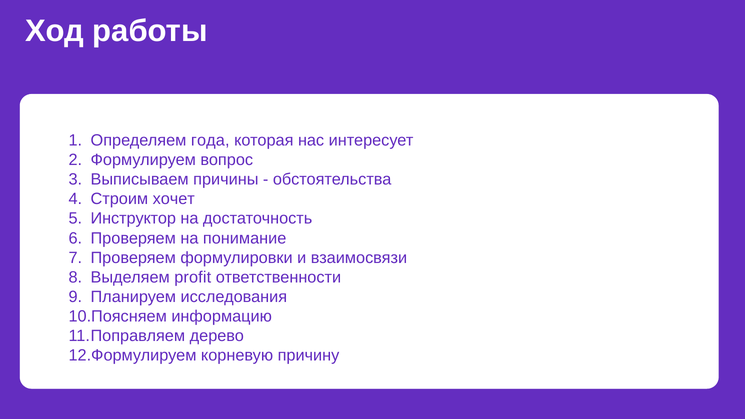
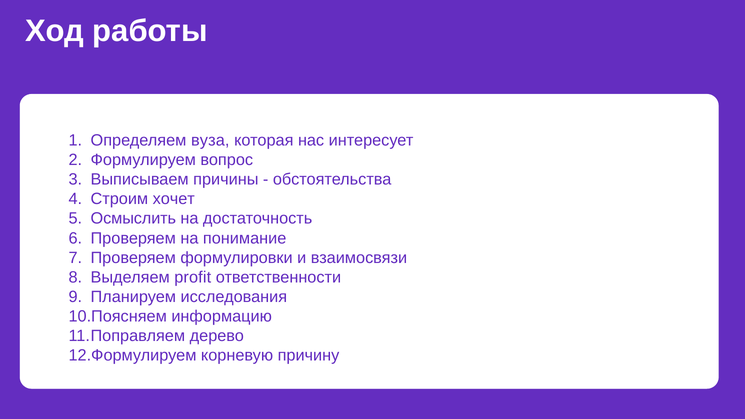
года: года -> вуза (210, 140)
Инструктор: Инструктор -> Осмыслить (133, 219)
